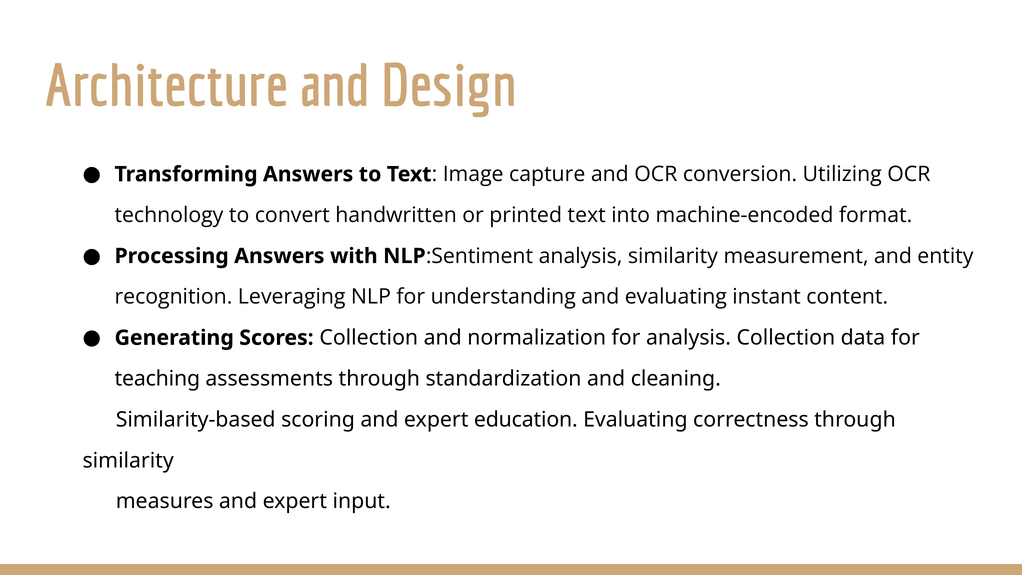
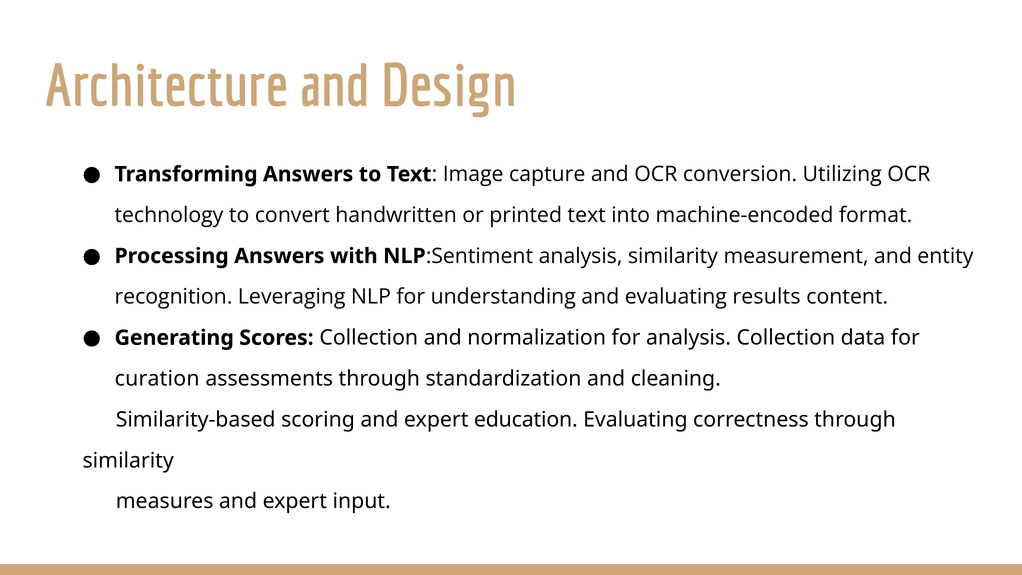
instant: instant -> results (766, 297)
teaching: teaching -> curation (157, 379)
